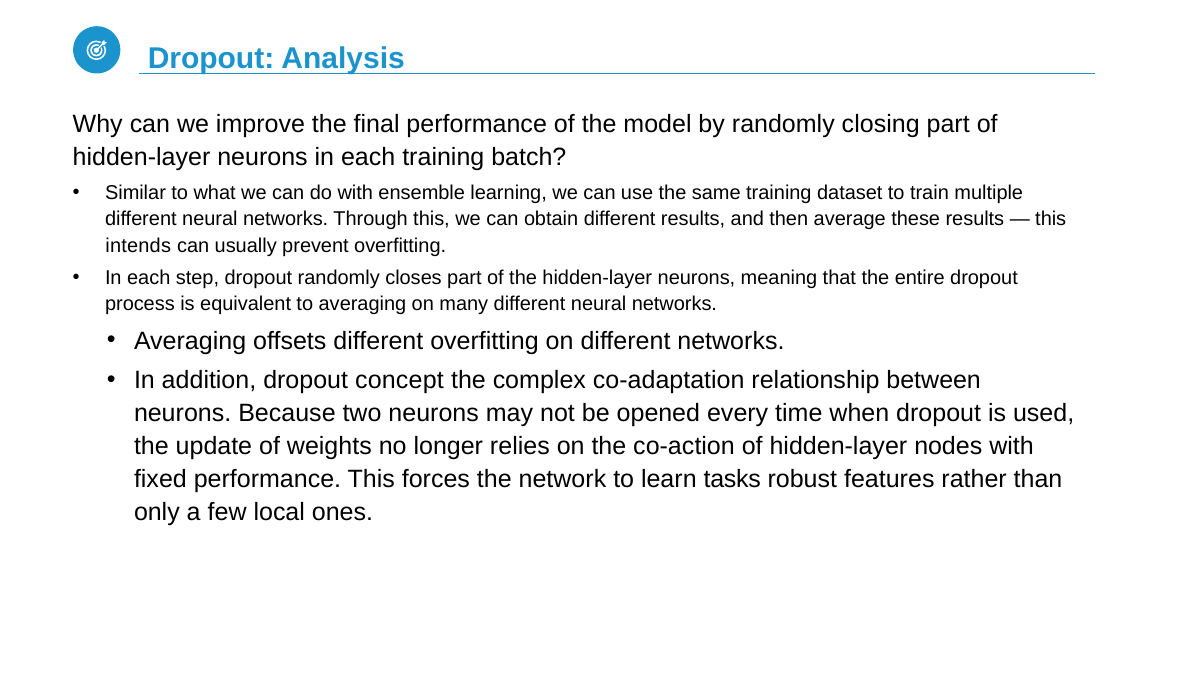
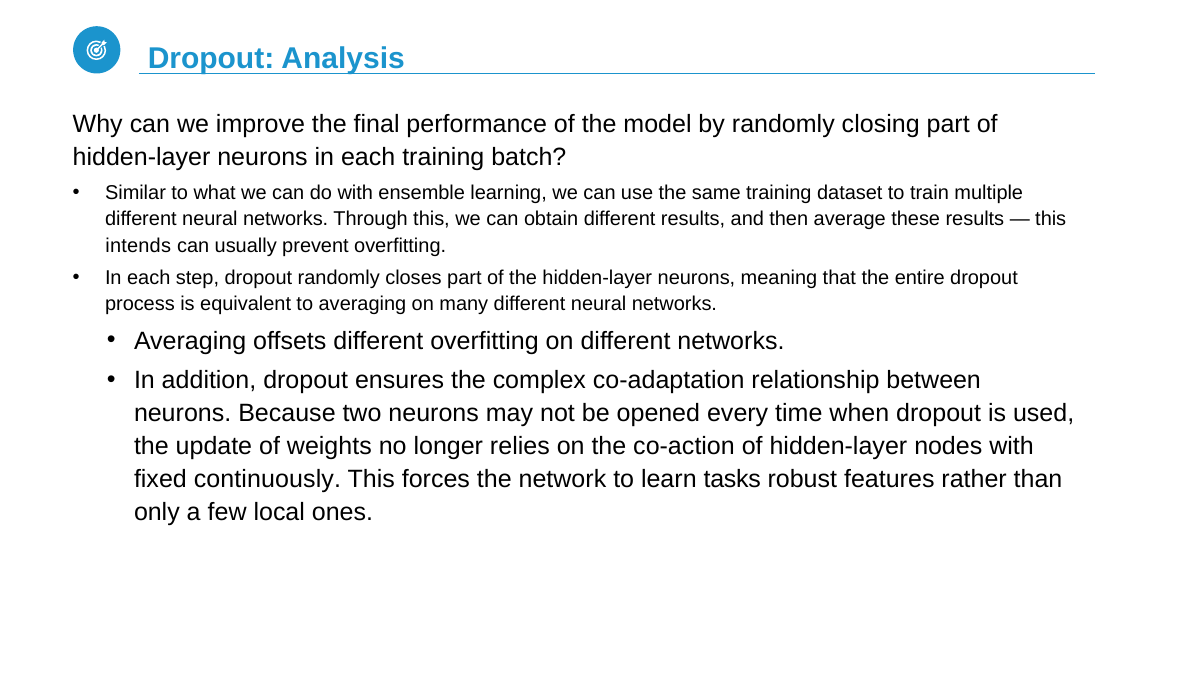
concept: concept -> ensures (400, 380)
fixed performance: performance -> continuously (267, 479)
